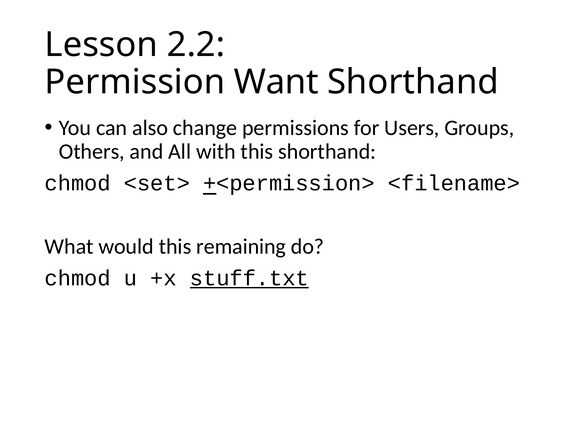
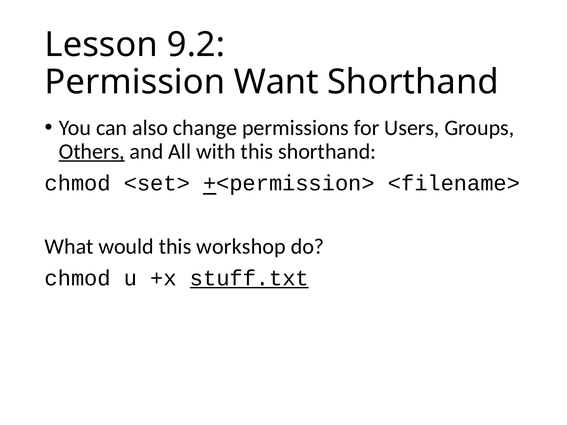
2.2: 2.2 -> 9.2 (196, 45)
Others underline: none -> present (92, 152)
remaining: remaining -> workshop (241, 247)
